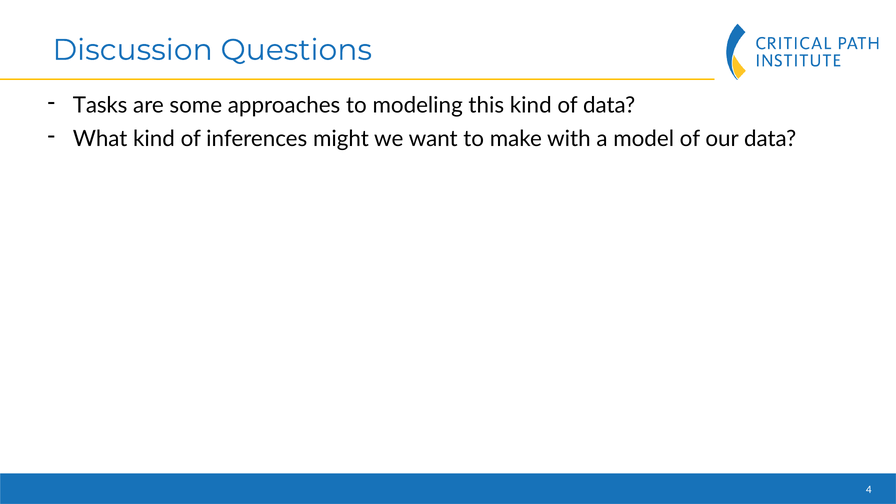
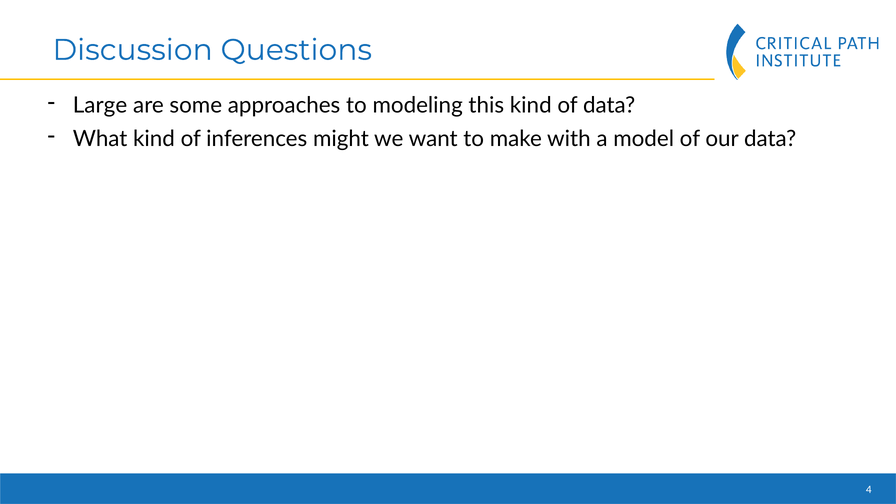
Tasks: Tasks -> Large (100, 106)
